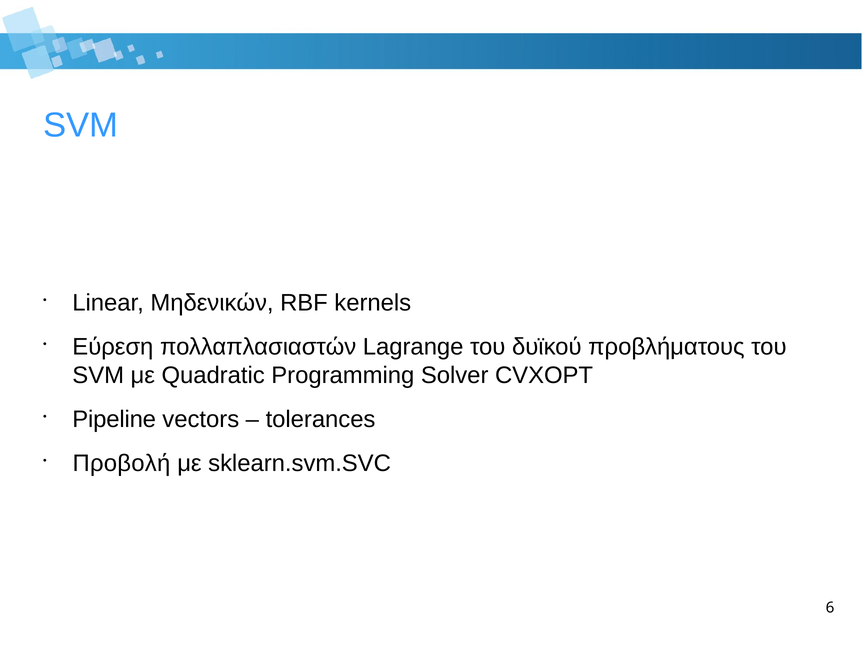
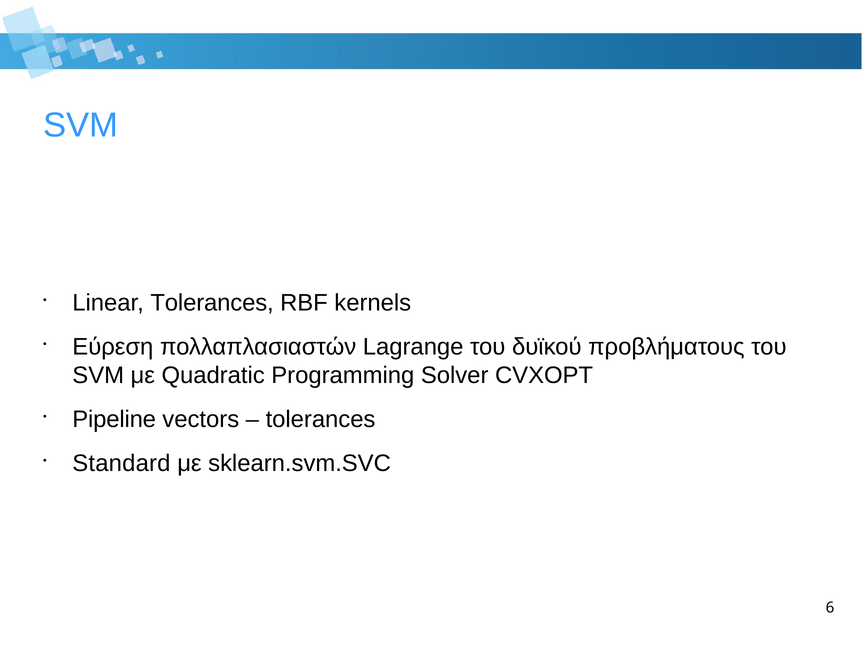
Linear Μηδενικών: Μηδενικών -> Tolerances (212, 303)
Προβολή: Προβολή -> Standard (121, 464)
